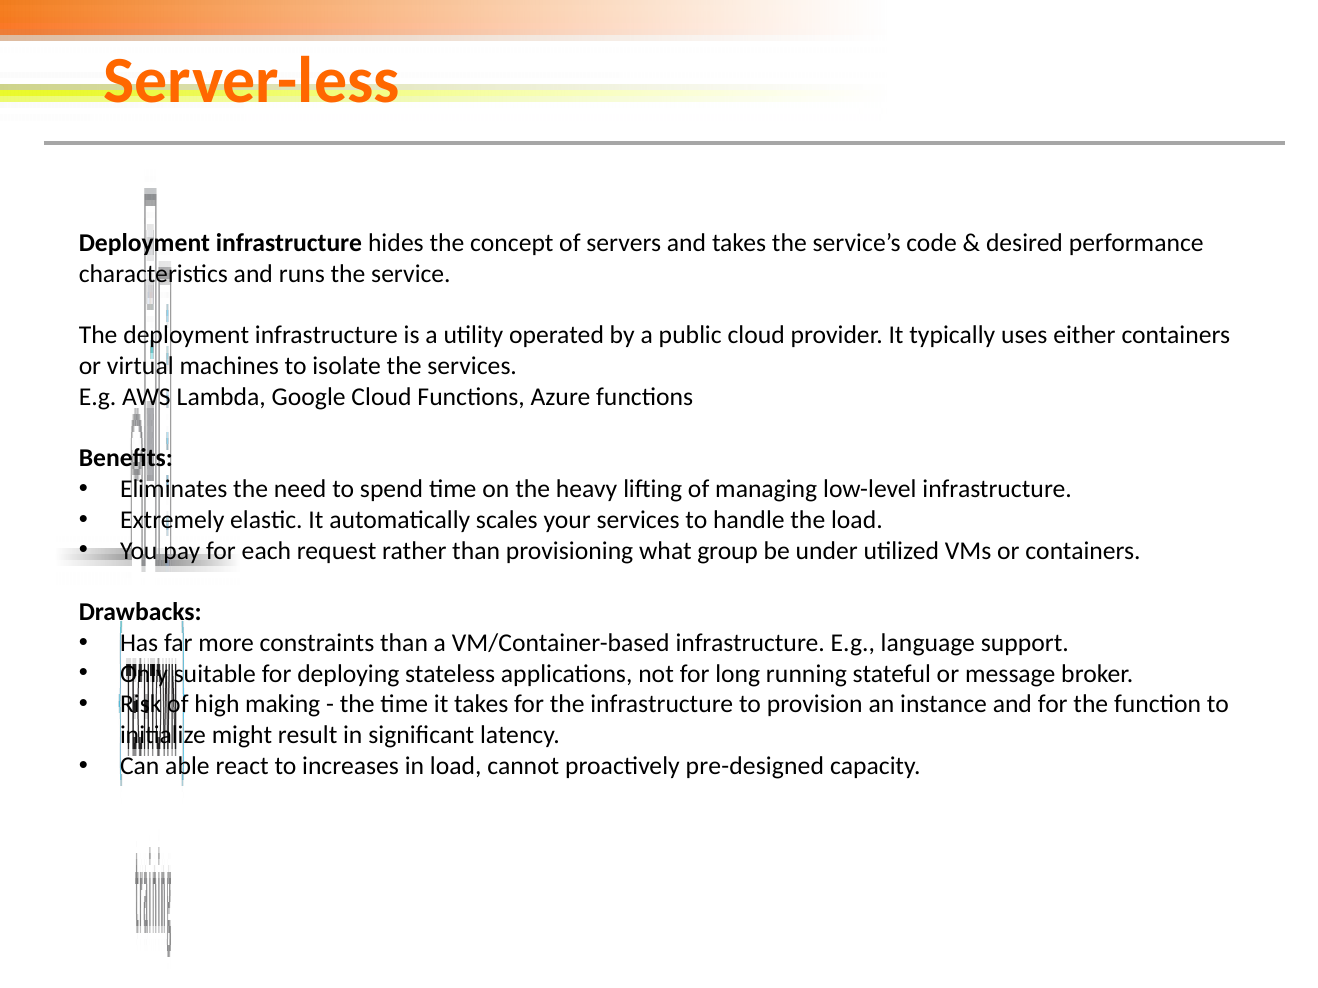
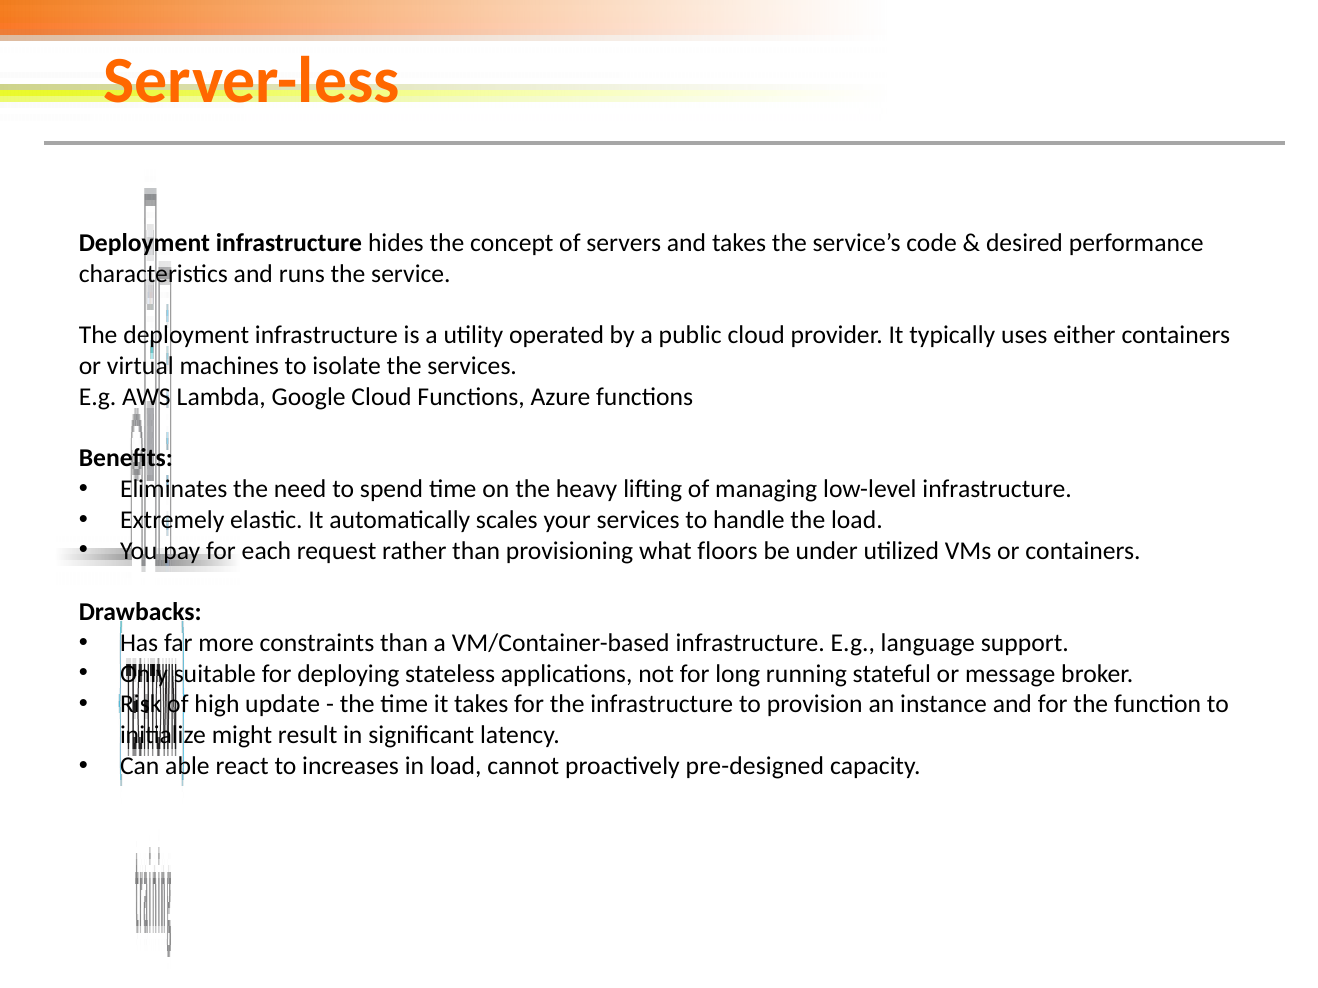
group: group -> floors (727, 551)
making: making -> update (283, 705)
